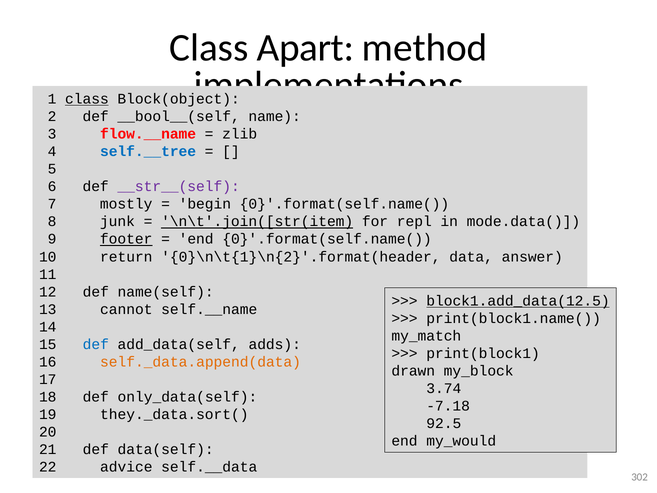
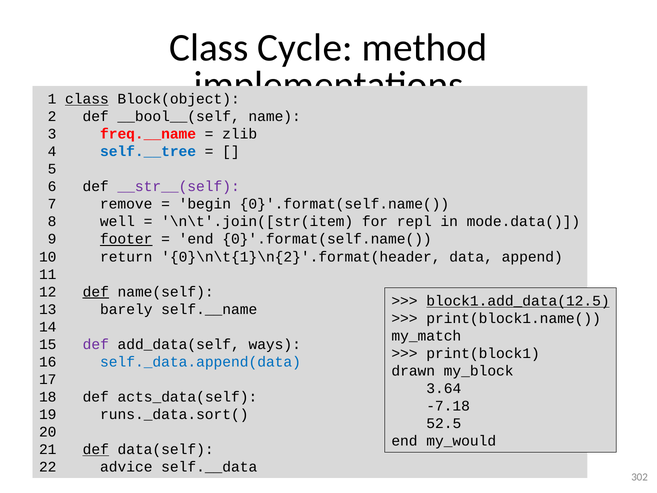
Apart: Apart -> Cycle (305, 48)
flow.__name: flow.__name -> freq.__name (148, 134)
mostly: mostly -> remove (126, 204)
junk: junk -> well (117, 222)
\n\t'.join([str(item underline: present -> none (257, 222)
answer: answer -> append (532, 257)
def underline: none -> present (96, 292)
cannot: cannot -> barely (126, 309)
def colour: blue -> purple (96, 344)
adds: adds -> ways (275, 344)
self._data.append(data colour: orange -> blue (201, 362)
3.74: 3.74 -> 3.64 (444, 388)
only_data(self: only_data(self -> acts_data(self (187, 397)
they._data.sort(: they._data.sort( -> runs._data.sort( (174, 414)
92.5: 92.5 -> 52.5 (444, 423)
def underline: none -> present (96, 449)
